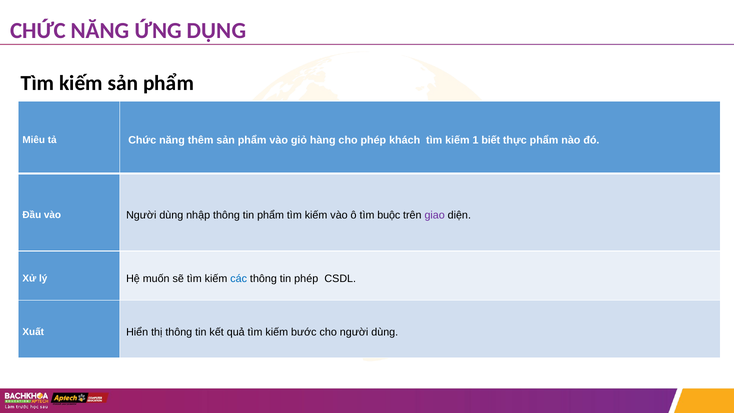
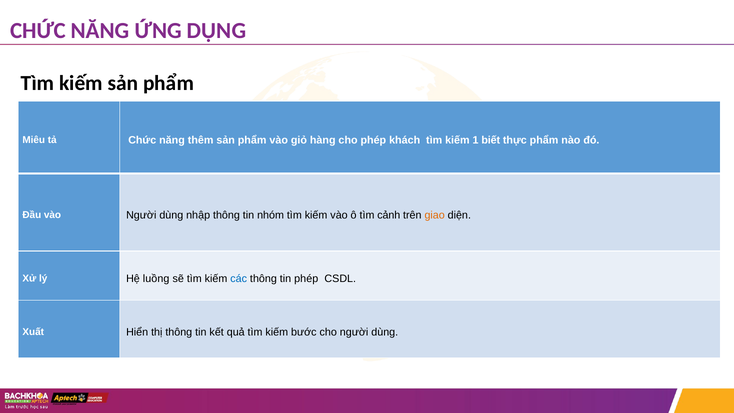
tin phẩm: phẩm -> nhóm (271, 215)
buộc: buộc -> cảnh (389, 215)
giao colour: purple -> orange (435, 215)
muốn: muốn -> luồng (156, 279)
